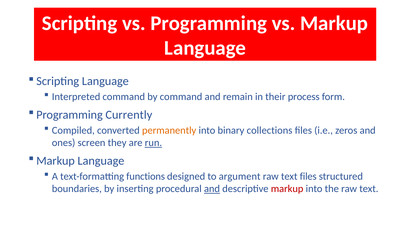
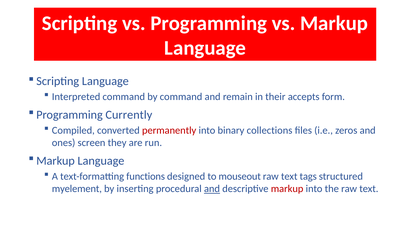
process: process -> accepts (304, 97)
permanently colour: orange -> red (169, 131)
run underline: present -> none (153, 143)
argument: argument -> mouseout (240, 177)
text files: files -> tags (308, 177)
boundaries: boundaries -> myelement (77, 189)
